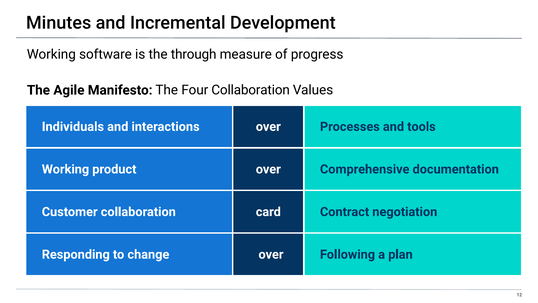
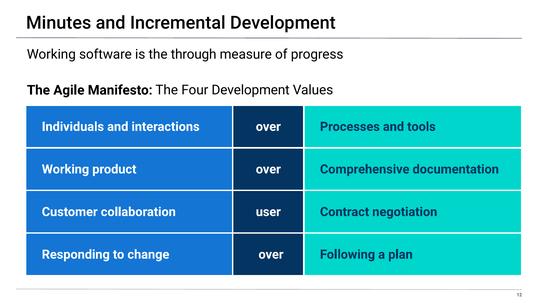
Four Collaboration: Collaboration -> Development (251, 90)
card: card -> user (268, 212)
